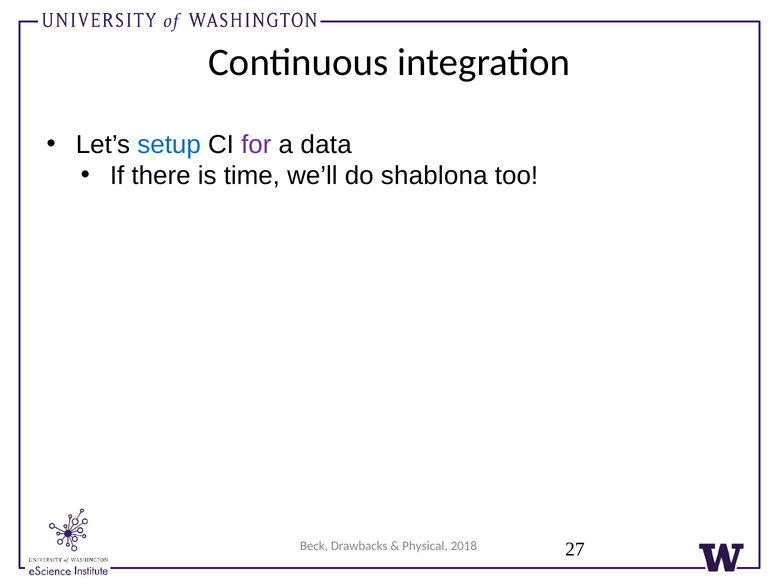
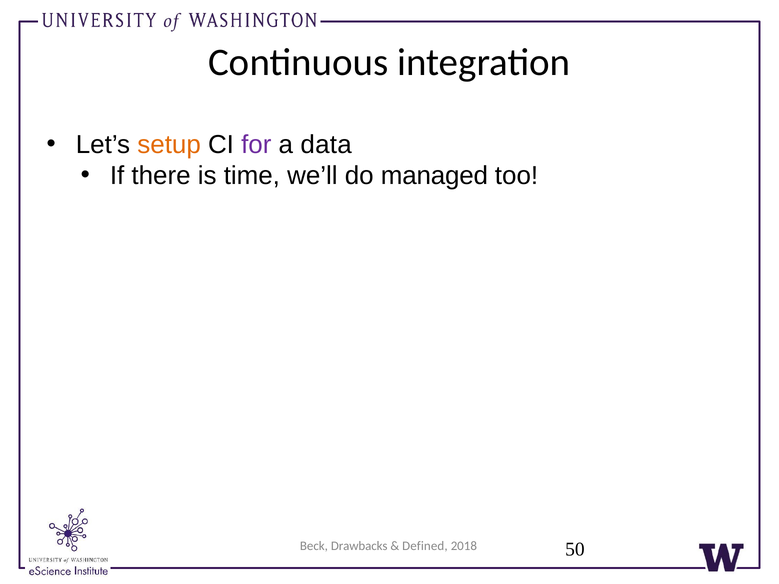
setup colour: blue -> orange (169, 145)
shablona: shablona -> managed (434, 176)
Physical: Physical -> Defined (425, 546)
27: 27 -> 50 (575, 549)
